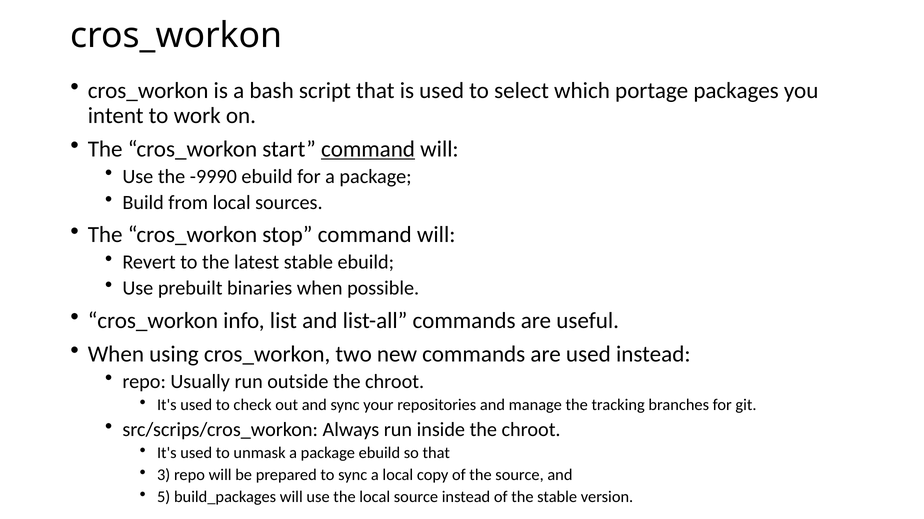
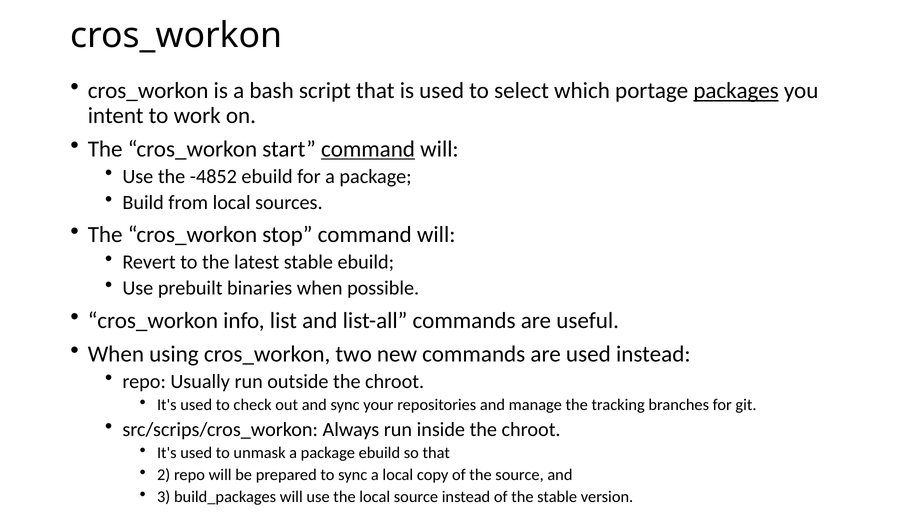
packages underline: none -> present (736, 91)
-9990: -9990 -> -4852 (213, 177)
3: 3 -> 2 (164, 476)
5: 5 -> 3 (164, 498)
